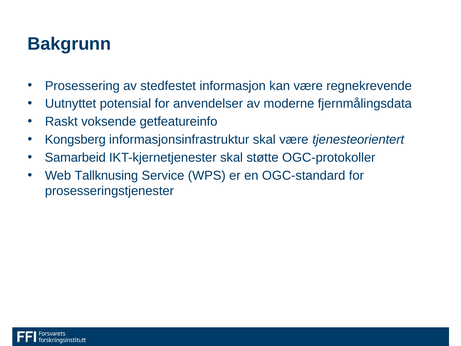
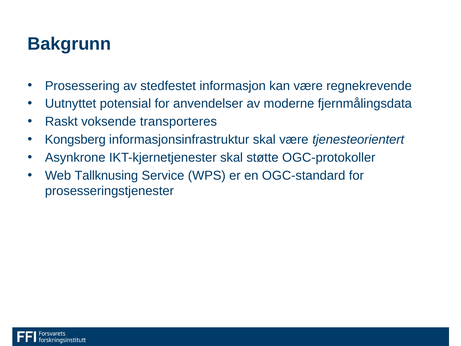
getfeatureinfo: getfeatureinfo -> transporteres (178, 122)
Samarbeid: Samarbeid -> Asynkrone (75, 157)
